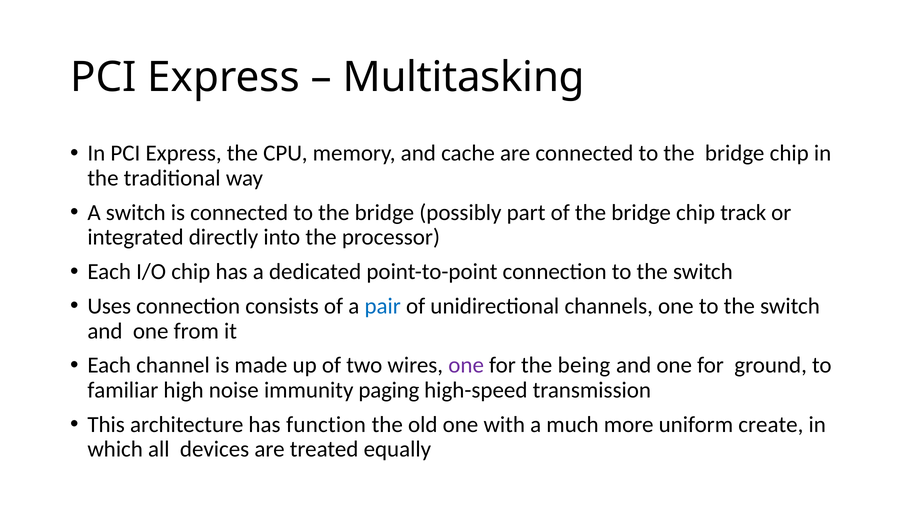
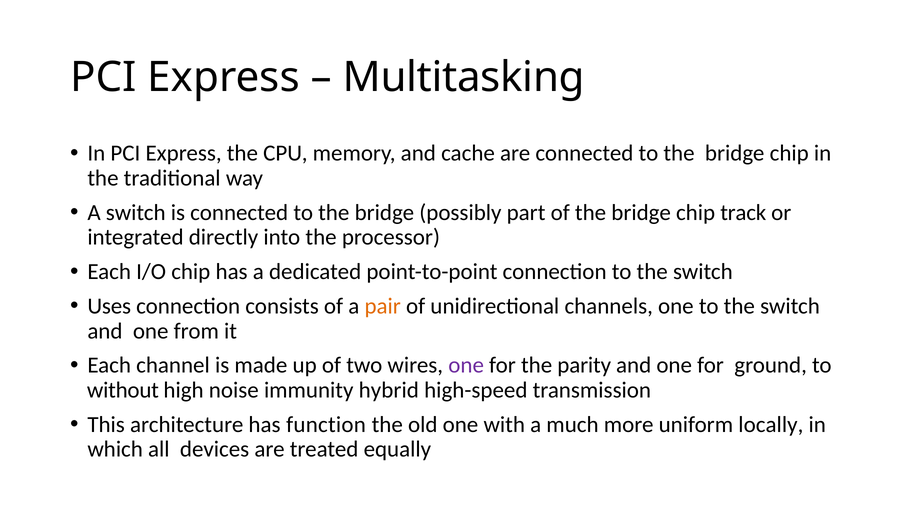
pair colour: blue -> orange (383, 306)
being: being -> parity (584, 366)
familiar: familiar -> without (123, 390)
paging: paging -> hybrid (389, 390)
create: create -> locally (771, 425)
